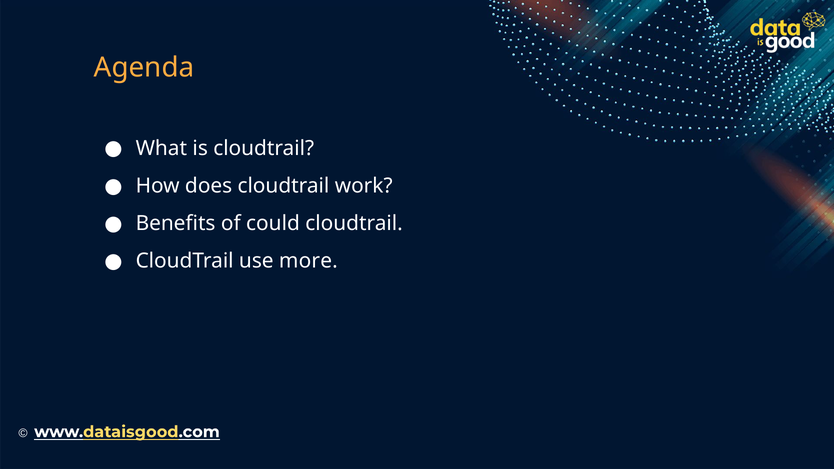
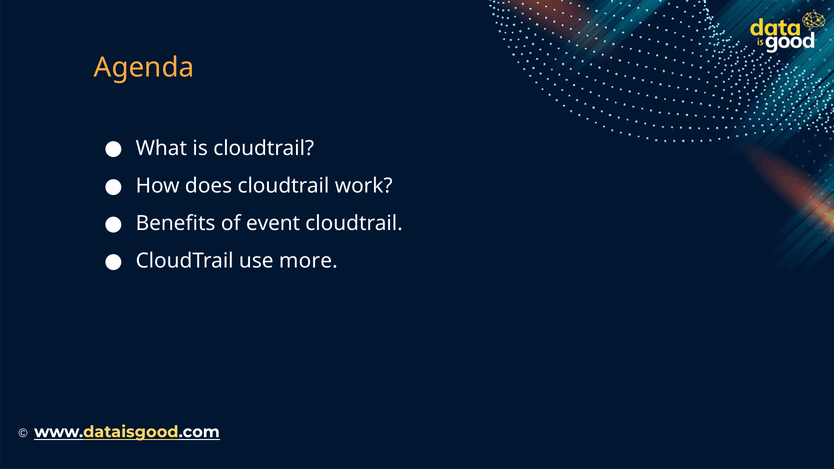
could: could -> event (273, 224)
